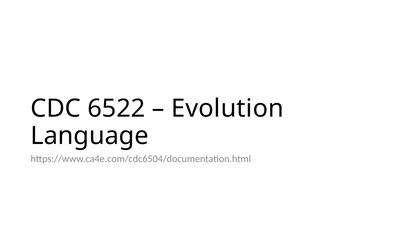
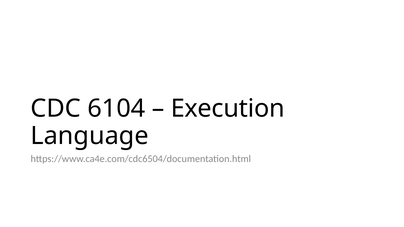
6522: 6522 -> 6104 (116, 109)
Evolution: Evolution -> Execution (228, 109)
